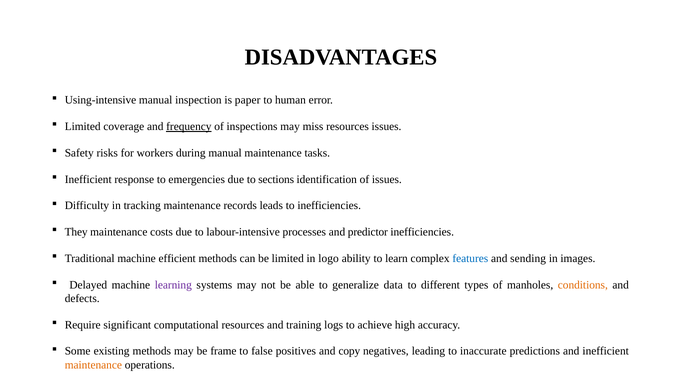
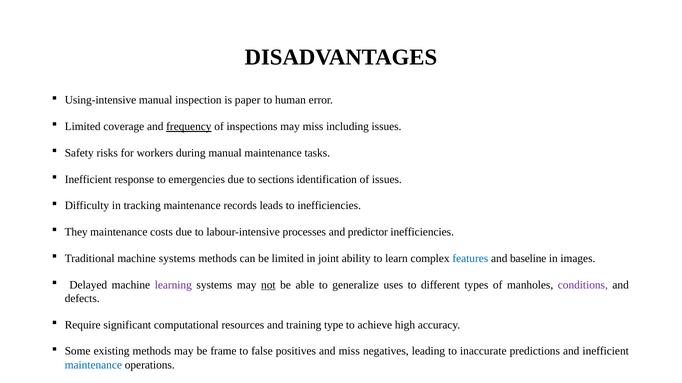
miss resources: resources -> including (348, 127)
machine efficient: efficient -> systems (177, 259)
logo: logo -> joint (329, 259)
sending: sending -> baseline (528, 259)
not underline: none -> present (268, 285)
data: data -> uses (393, 285)
conditions colour: orange -> purple (583, 285)
logs: logs -> type (334, 325)
and copy: copy -> miss (349, 352)
maintenance colour: orange -> blue (93, 365)
